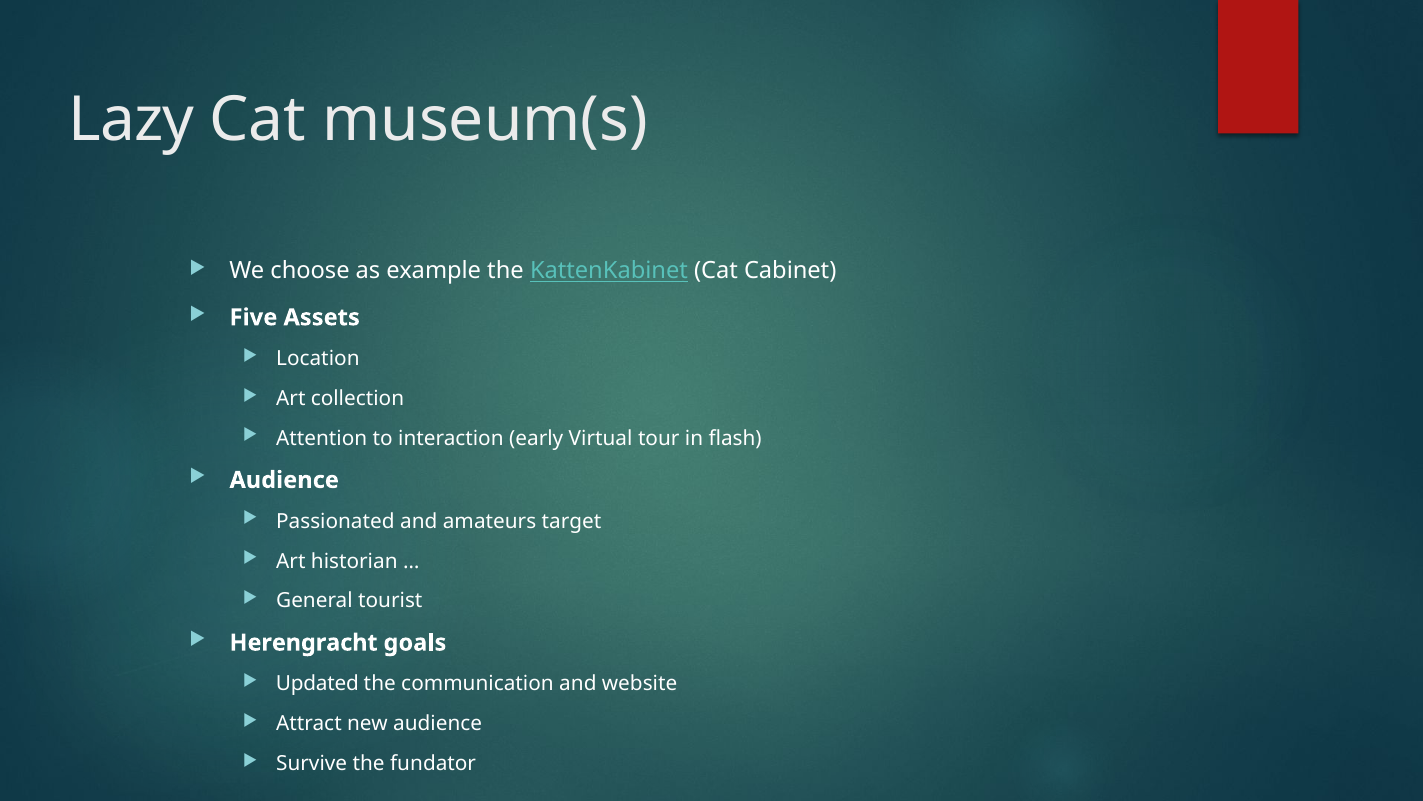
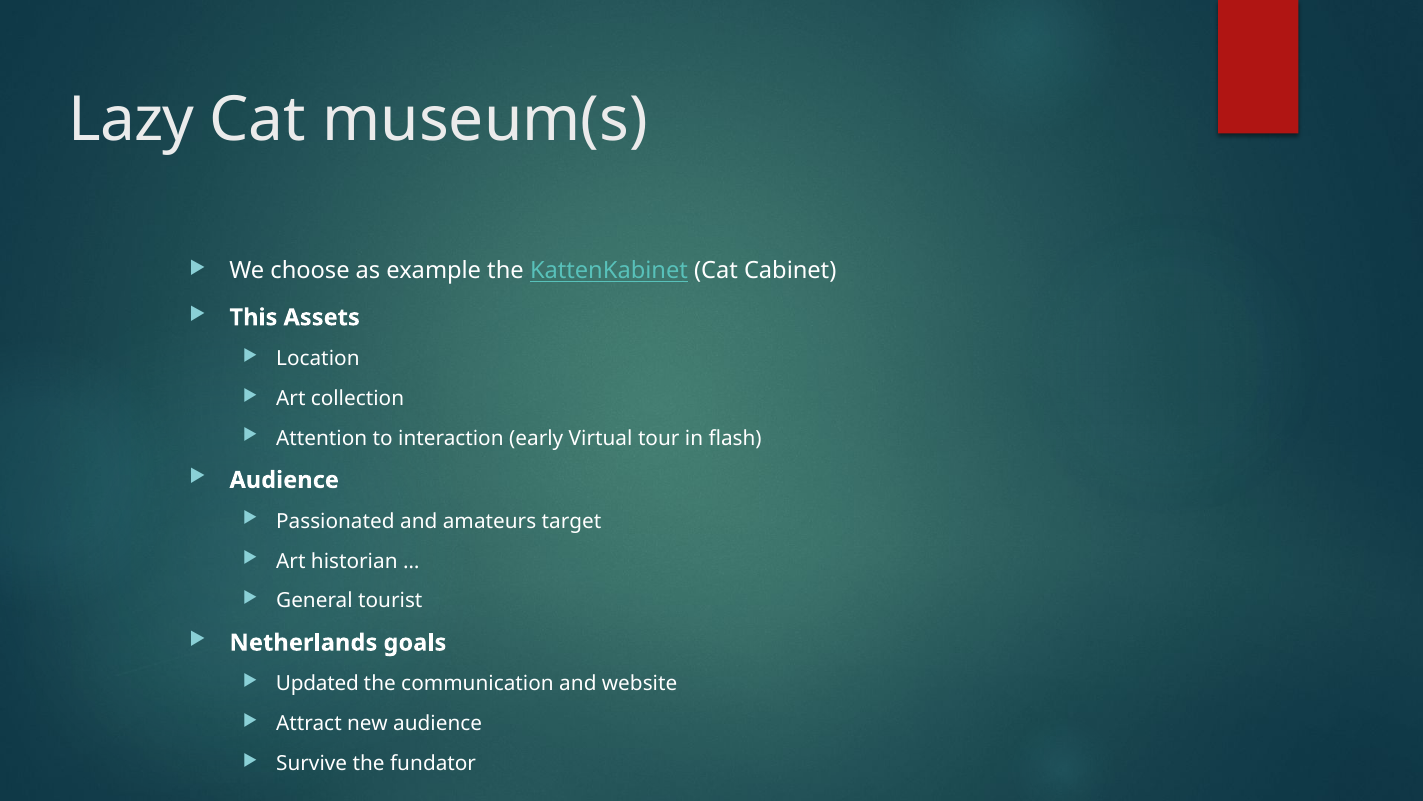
Five: Five -> This (253, 317)
Herengracht: Herengracht -> Netherlands (303, 642)
